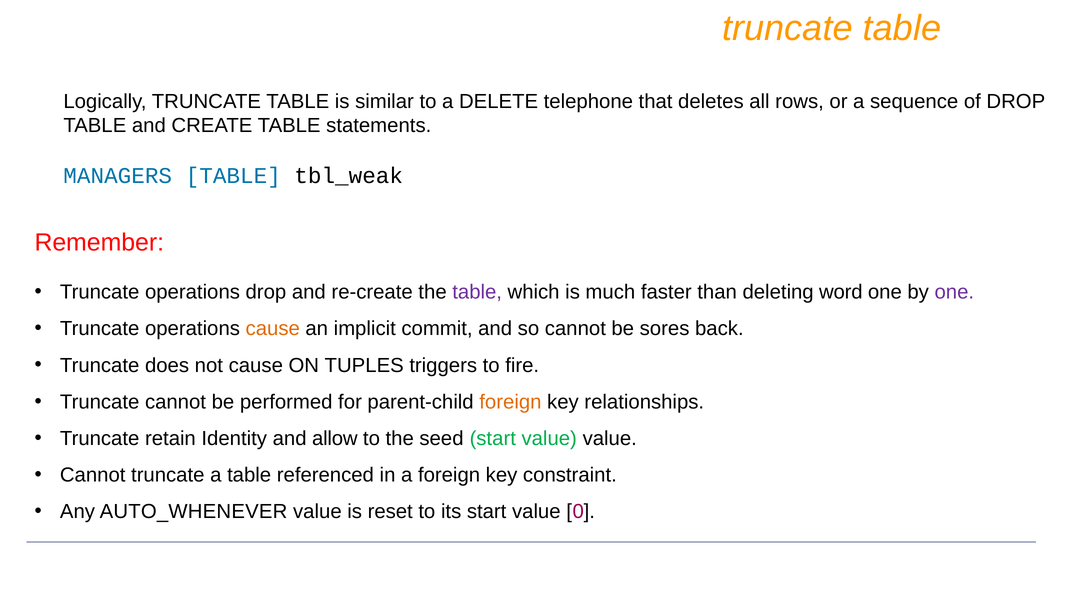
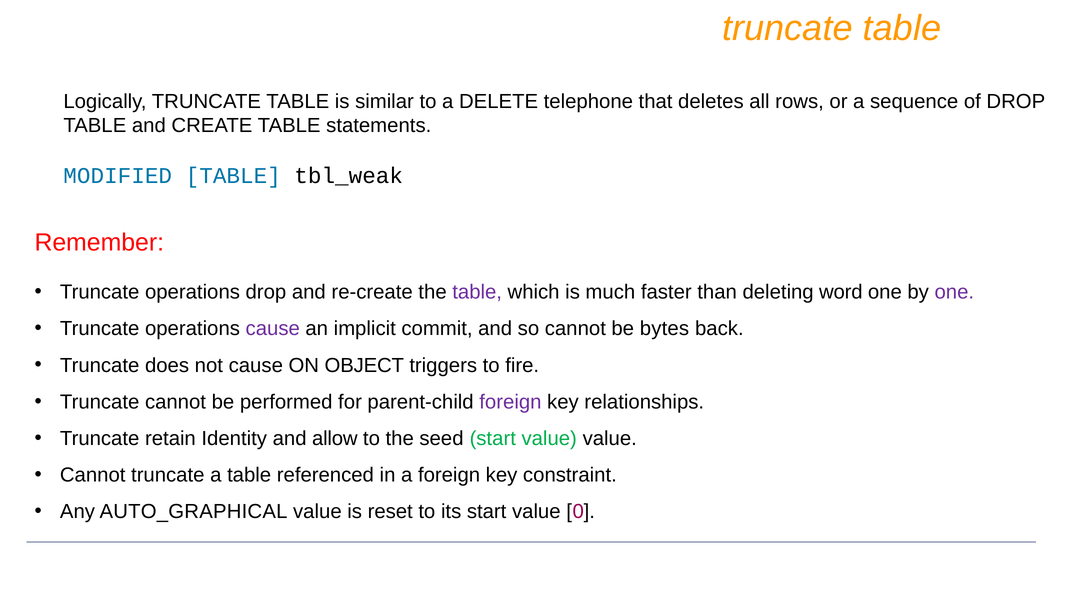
MANAGERS: MANAGERS -> MODIFIED (118, 176)
cause colour: orange -> purple (273, 329)
sores: sores -> bytes (664, 329)
TUPLES: TUPLES -> OBJECT (364, 366)
foreign colour: orange -> purple (510, 402)
AUTO_WHENEVER: AUTO_WHENEVER -> AUTO_GRAPHICAL (194, 512)
